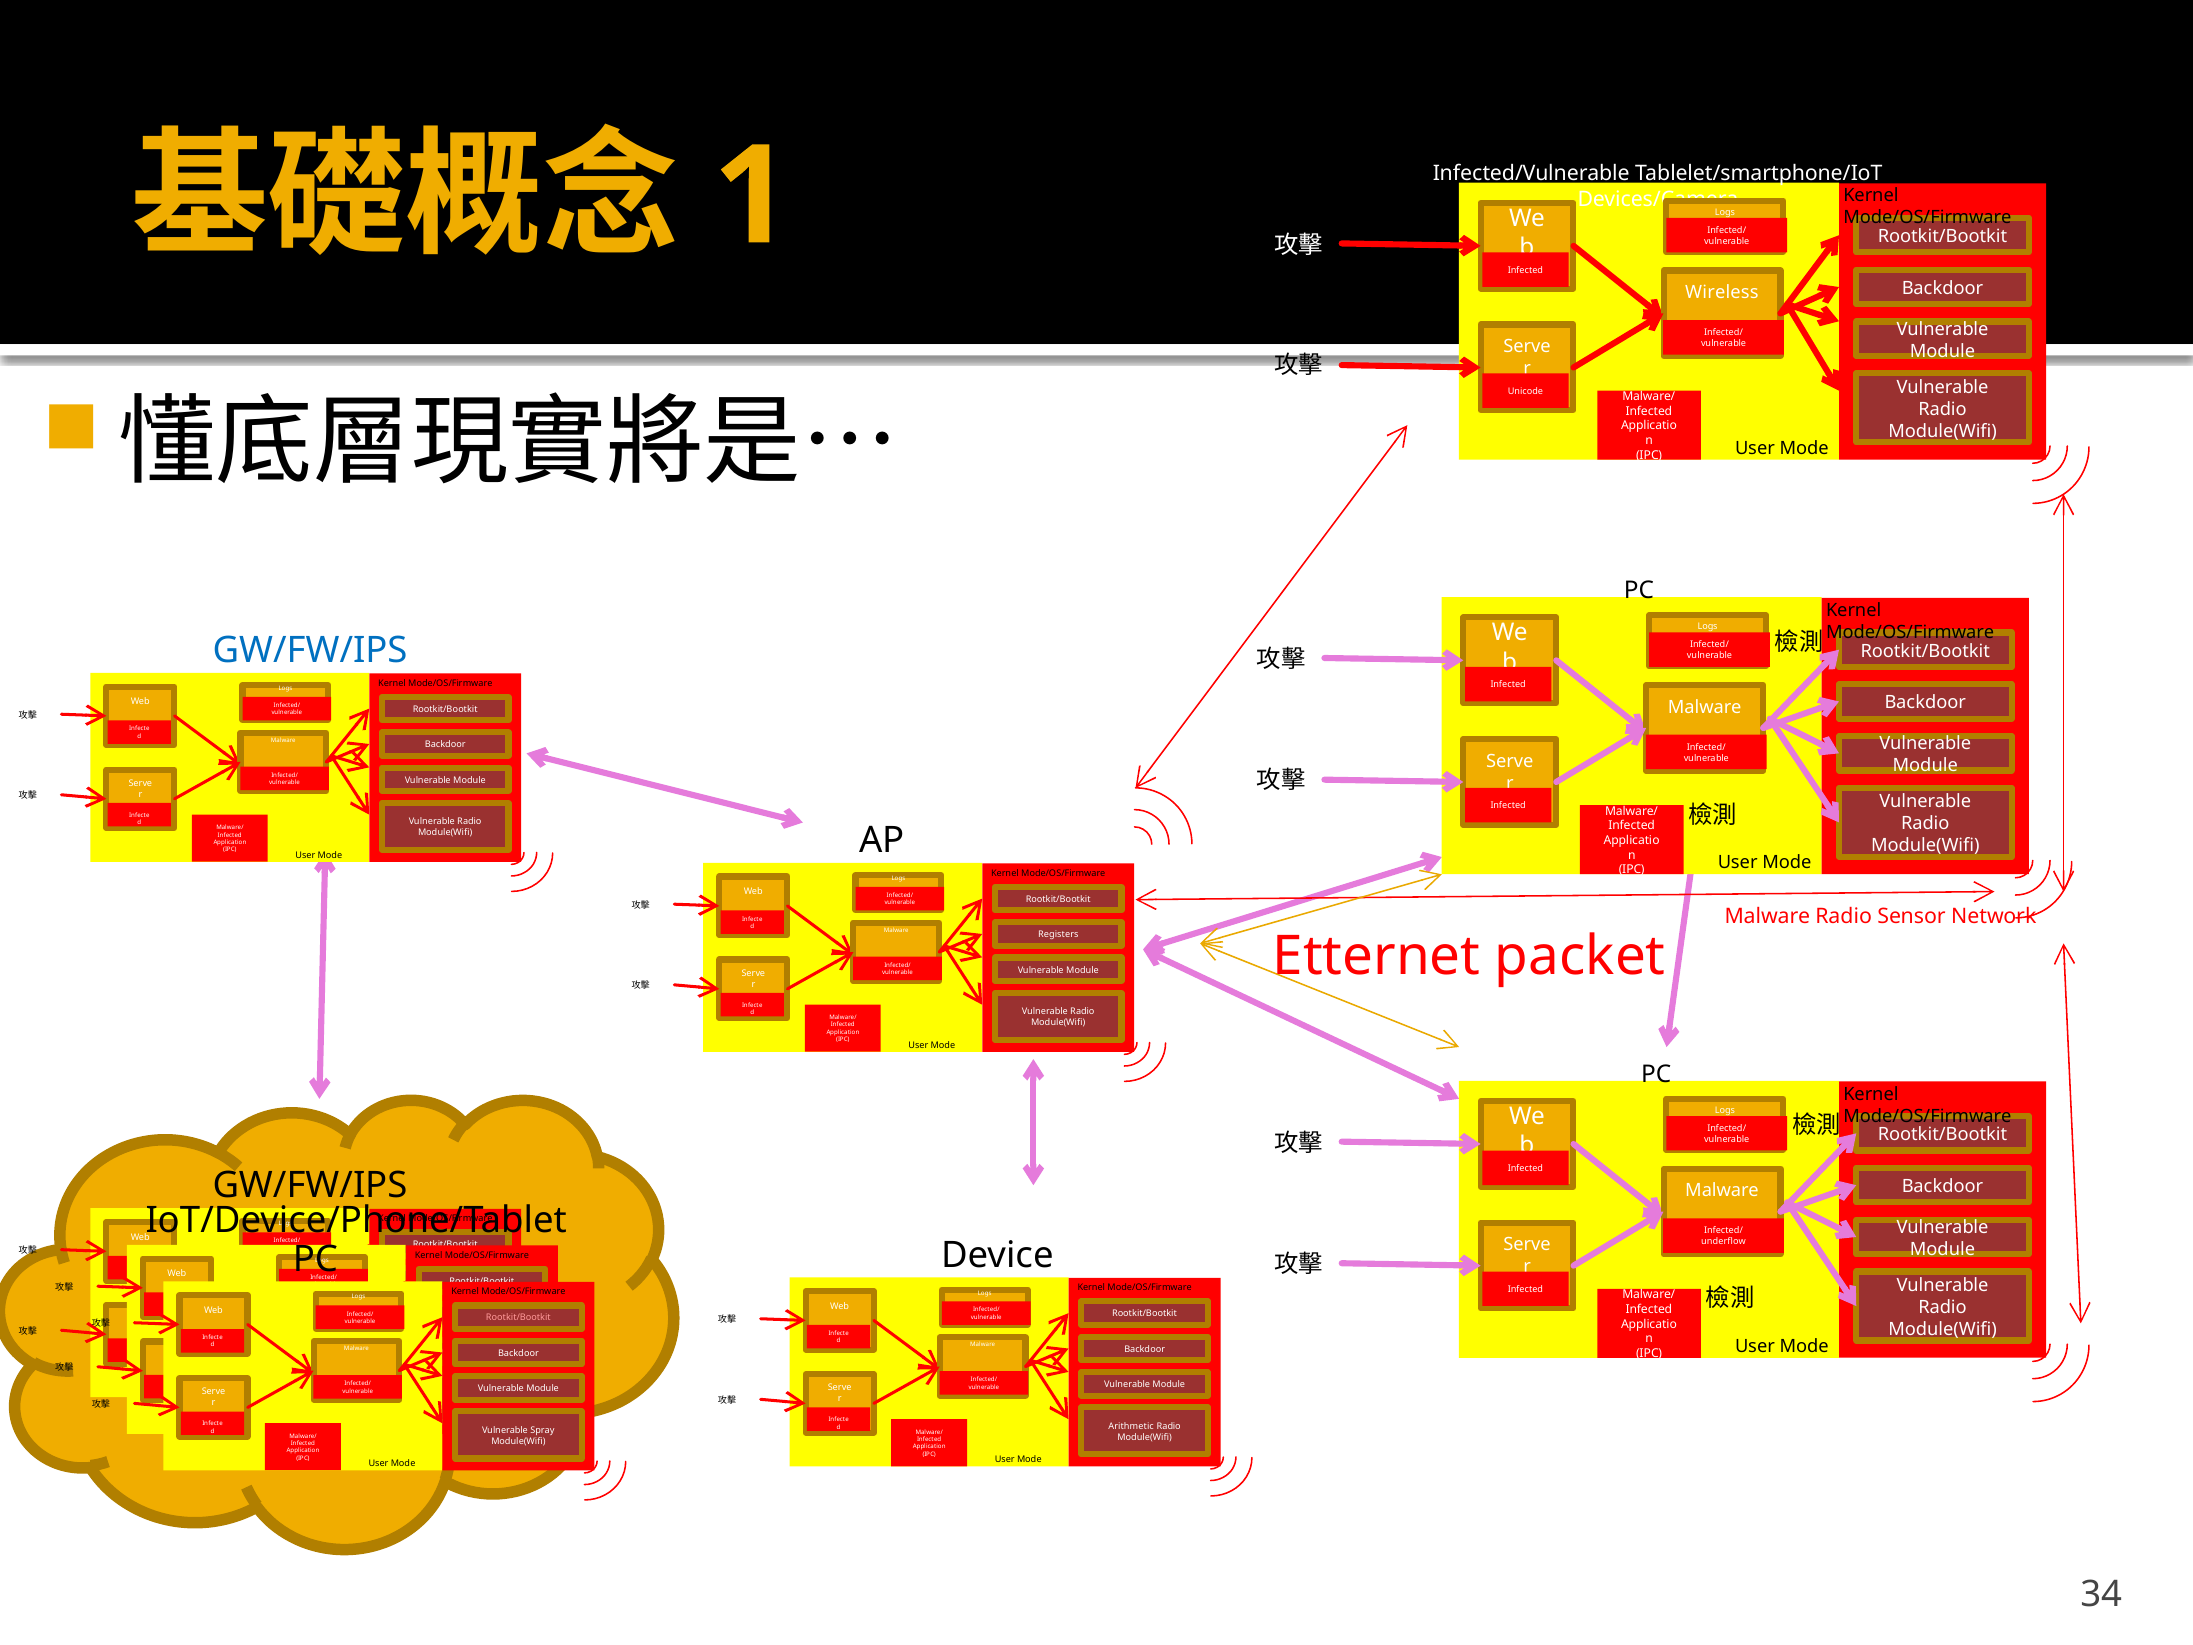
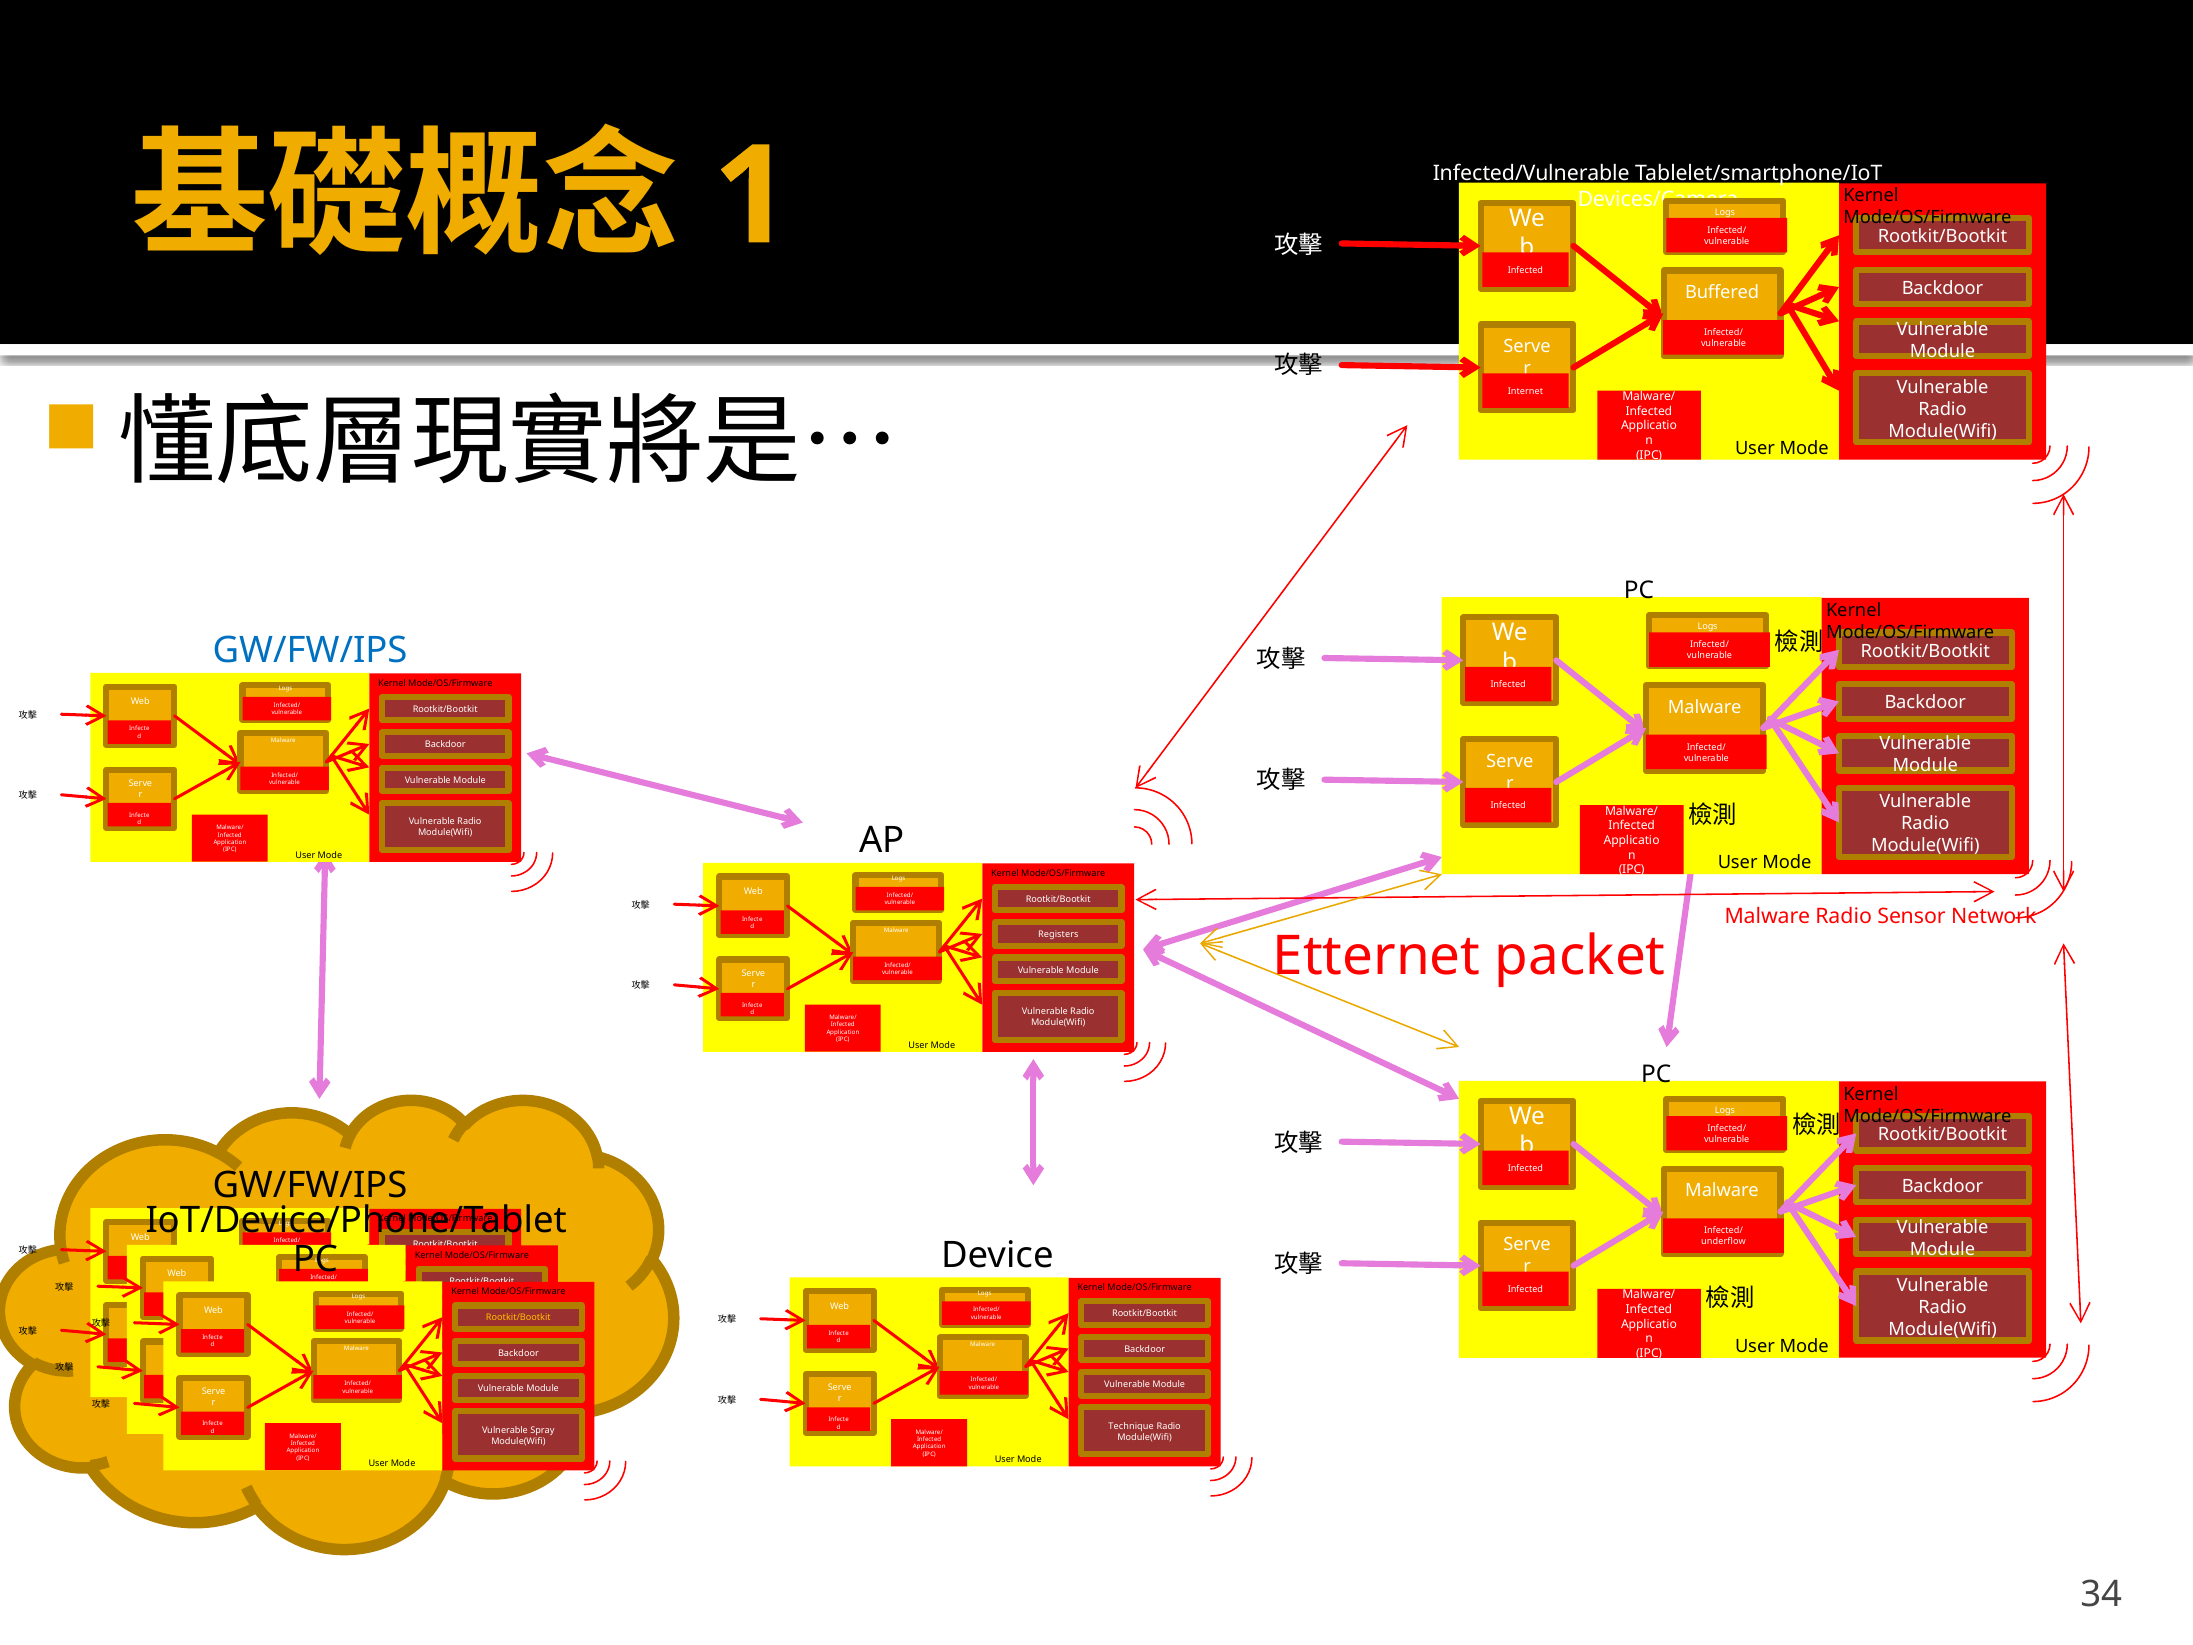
Wireless: Wireless -> Buffered (1722, 293)
Unicode: Unicode -> Internet (1525, 391)
Rootkit/Bootkit colour: pink -> yellow (518, 1318)
Arithmetic: Arithmetic -> Technique (1131, 1426)
